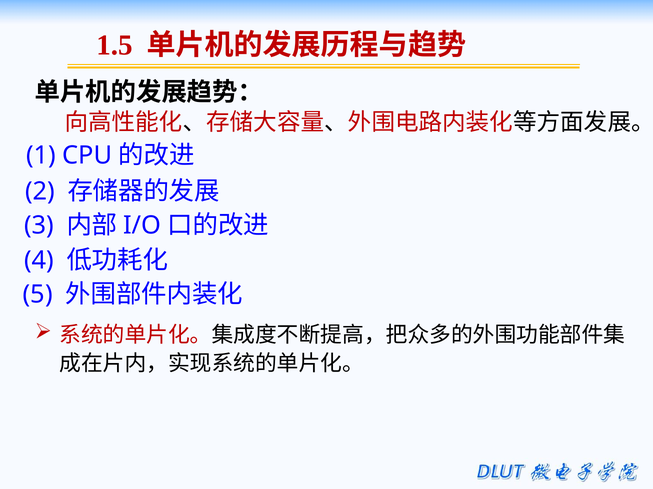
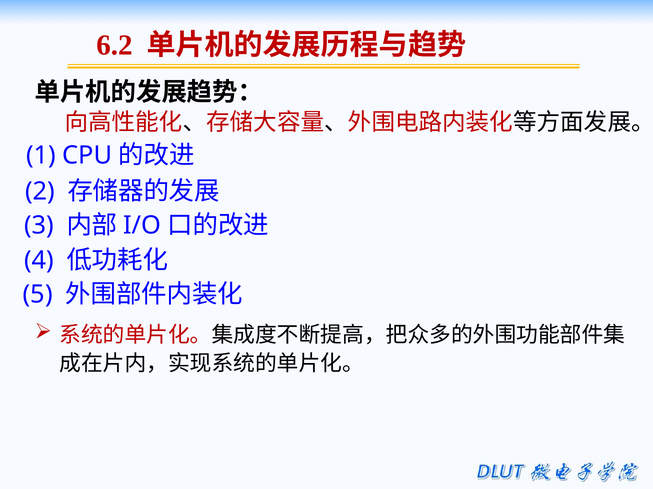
1.5: 1.5 -> 6.2 (114, 45)
